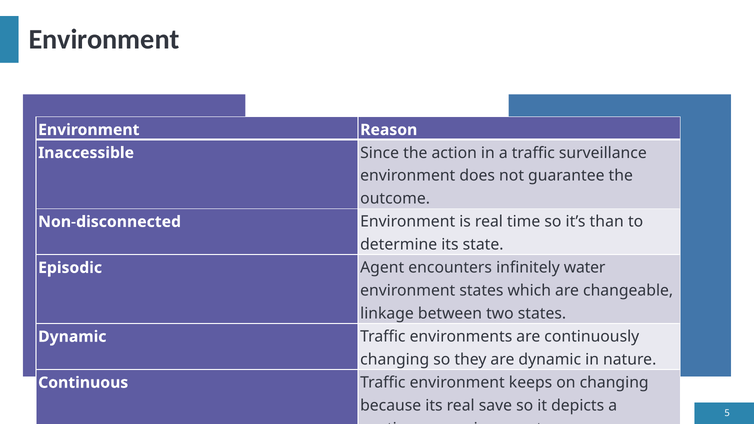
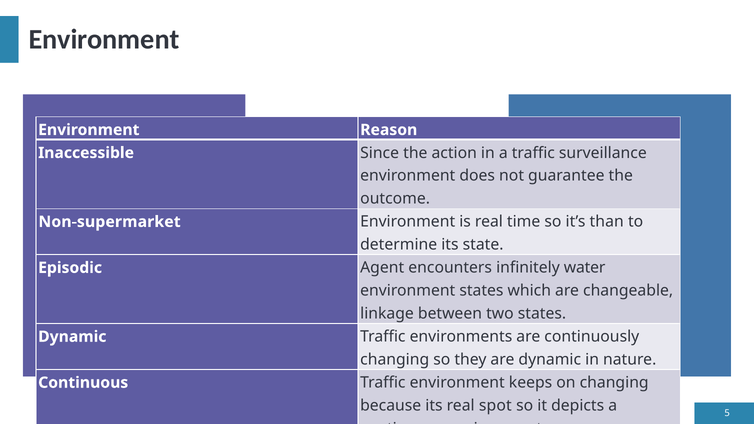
Non-disconnected: Non-disconnected -> Non-supermarket (110, 222)
save: save -> spot (495, 406)
